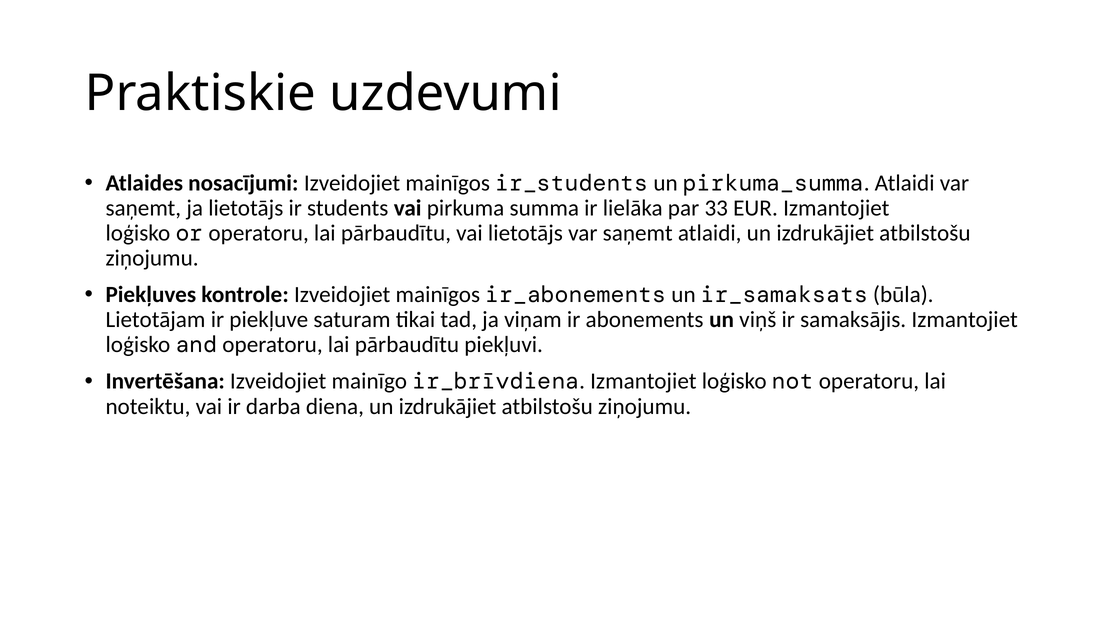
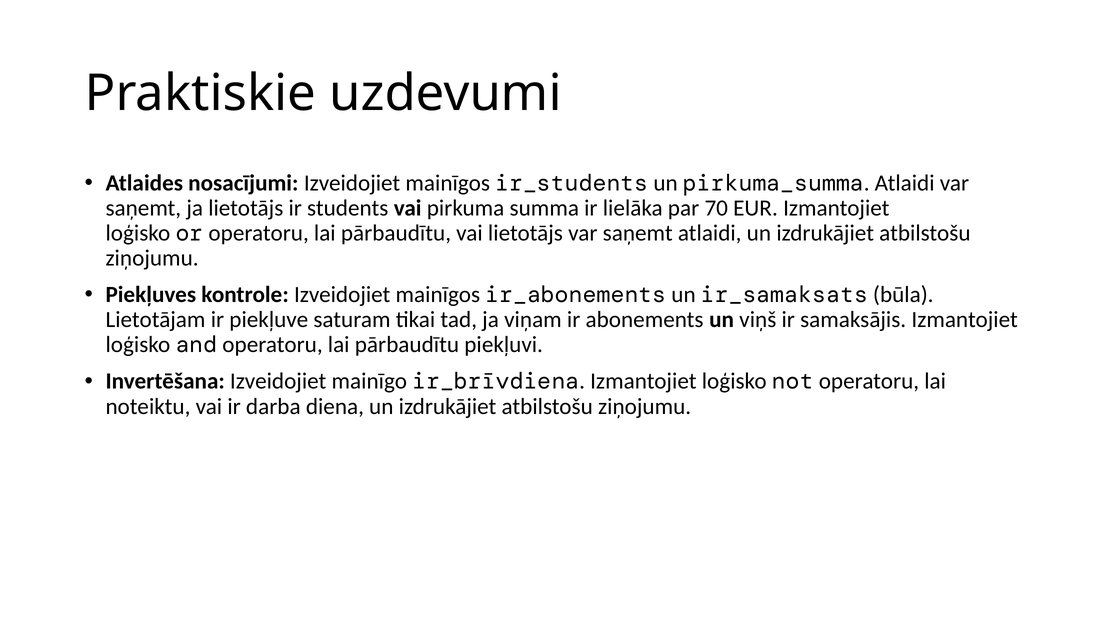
33: 33 -> 70 (716, 208)
